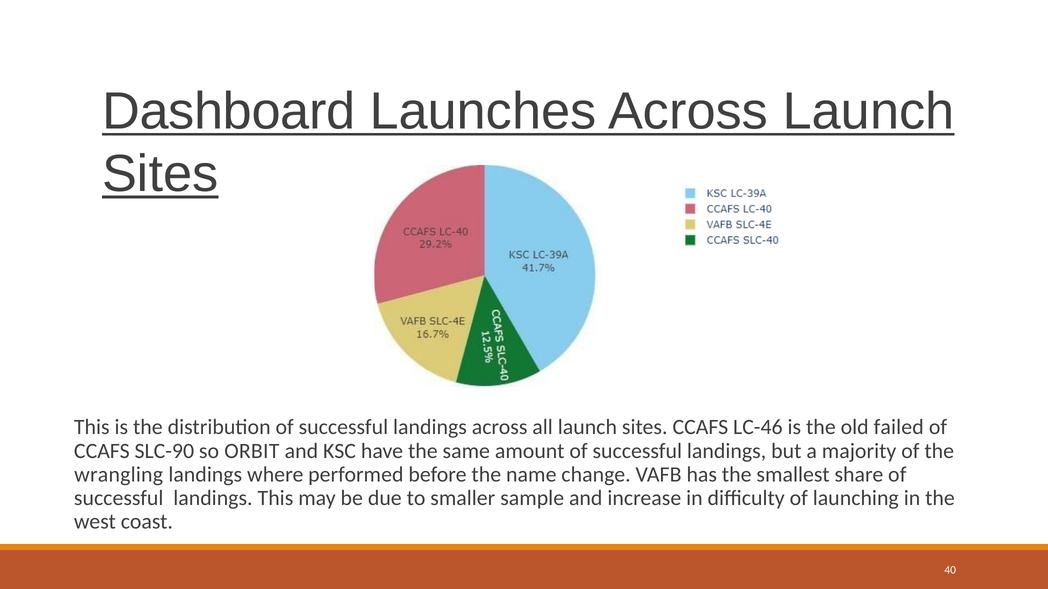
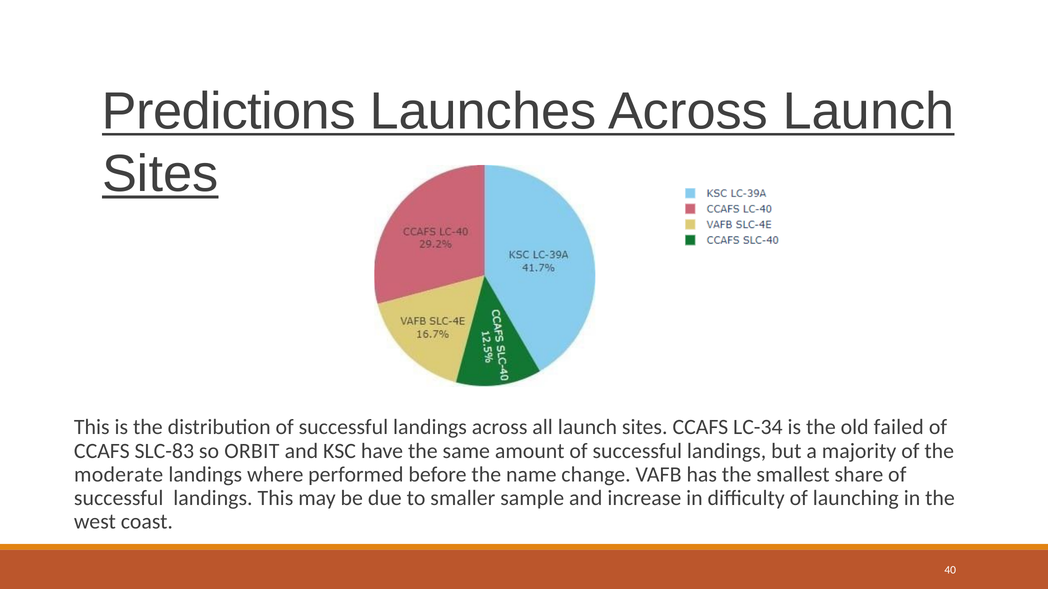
Dashboard: Dashboard -> Predictions (229, 111)
LC-46: LC-46 -> LC-34 (758, 428)
SLC-90: SLC-90 -> SLC-83 (164, 451)
wrangling: wrangling -> moderate (119, 475)
